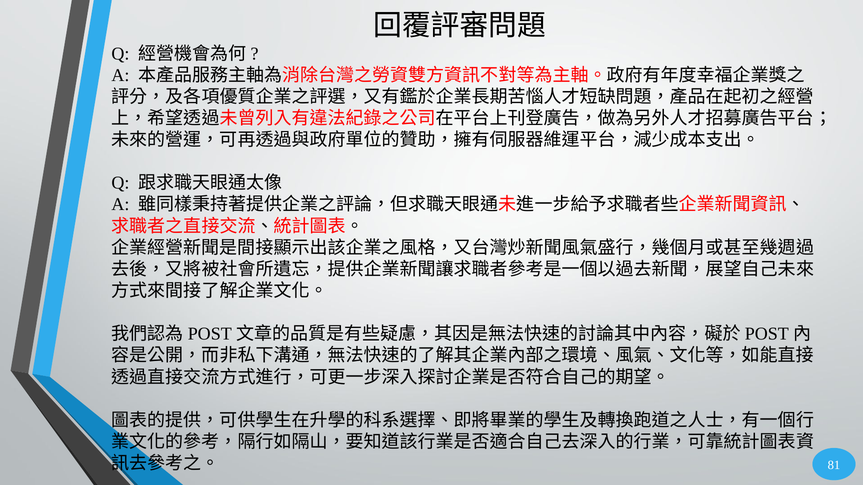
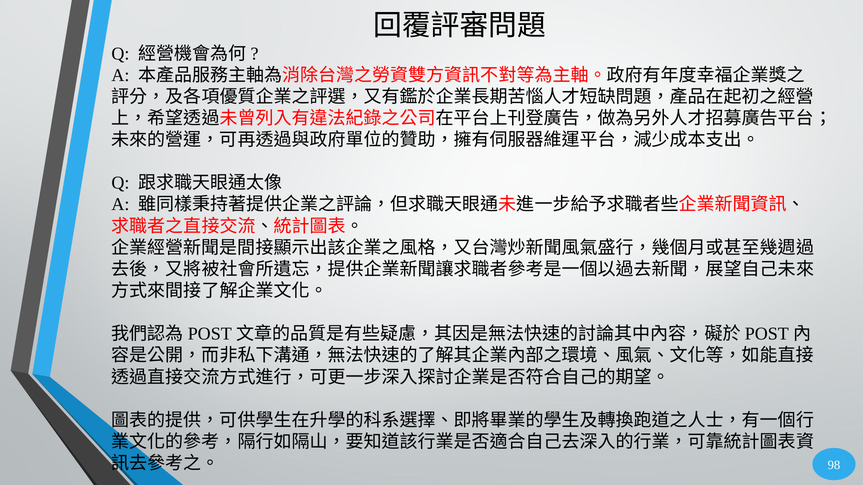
81: 81 -> 98 (834, 465)
